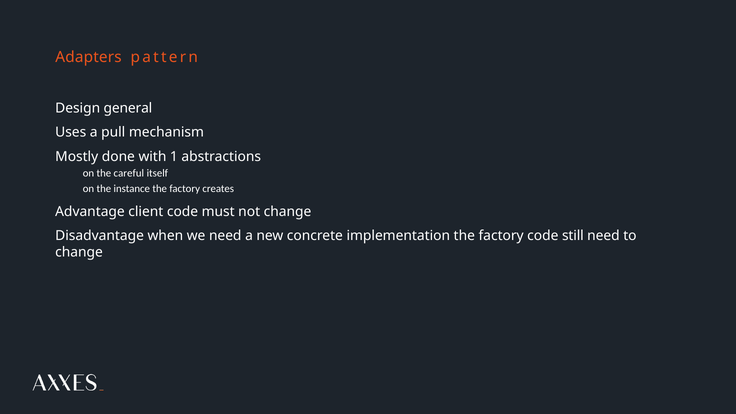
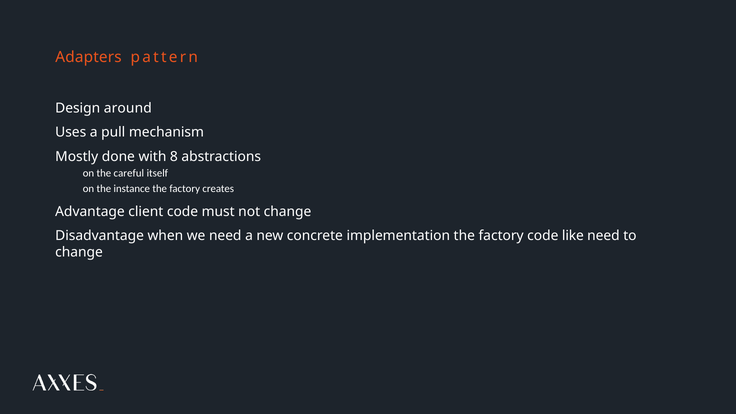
general: general -> around (128, 108)
1: 1 -> 8 (174, 156)
still: still -> like (573, 236)
